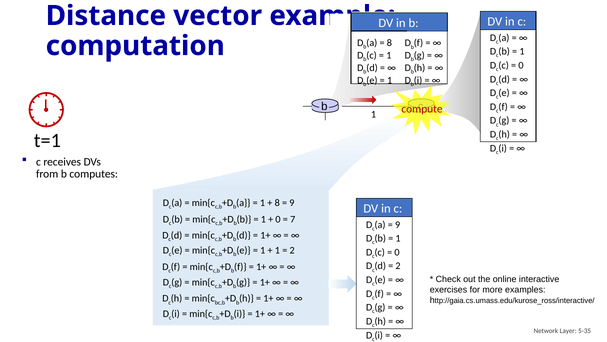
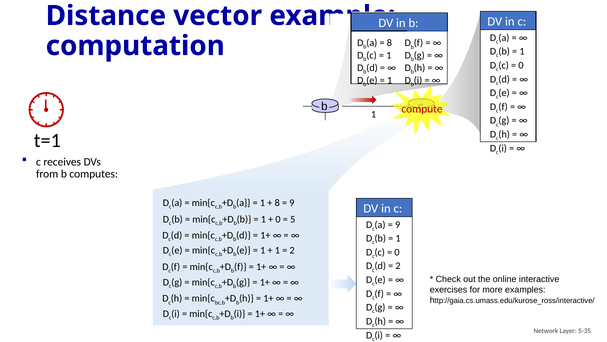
7: 7 -> 5 (293, 219)
